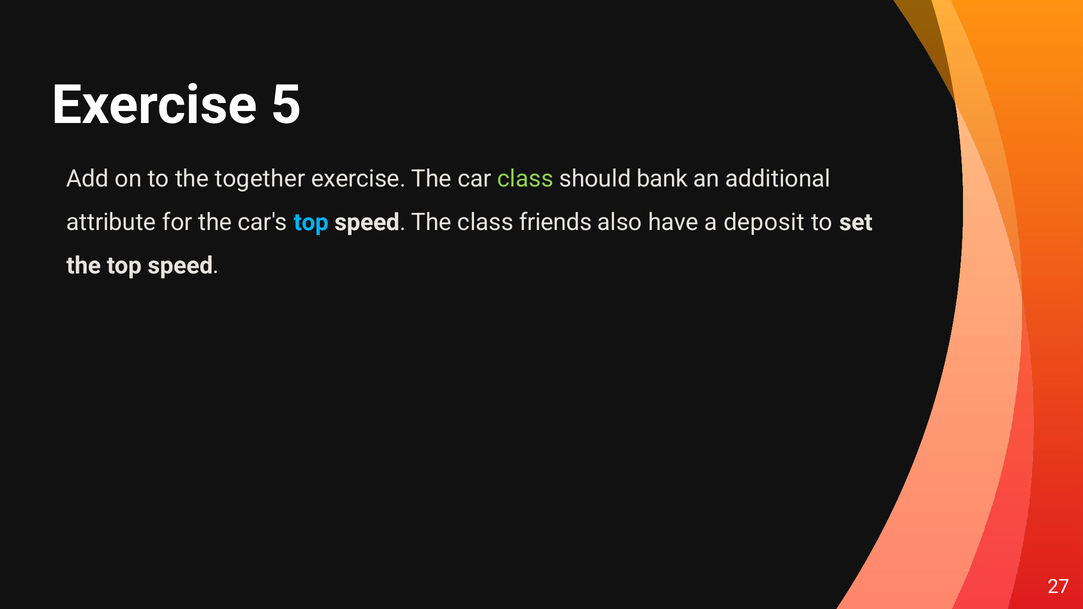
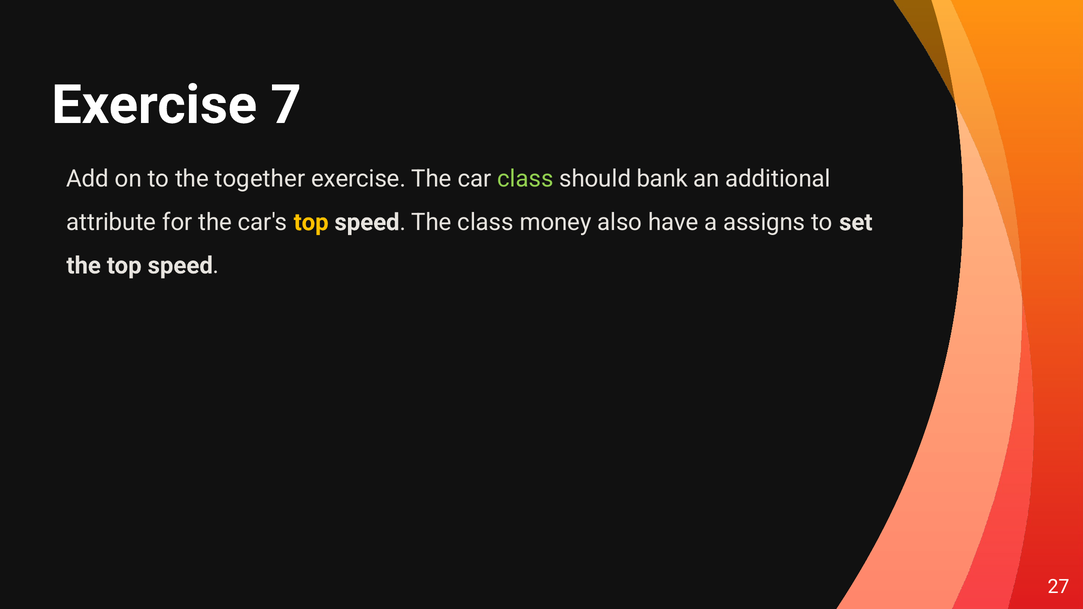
5: 5 -> 7 (286, 105)
top colour: light blue -> yellow (311, 222)
friends: friends -> money (556, 222)
deposit: deposit -> assigns (764, 222)
